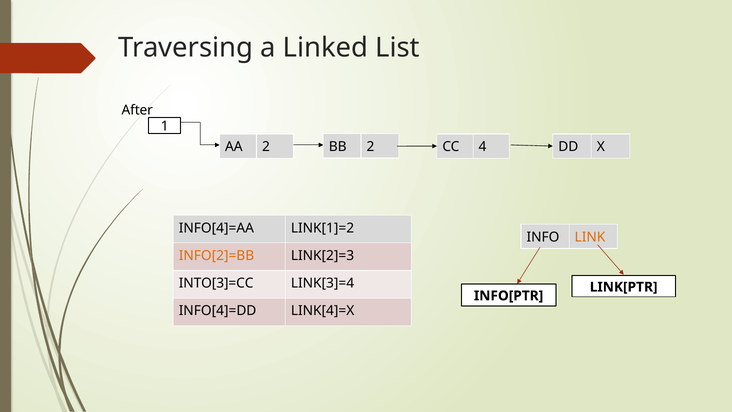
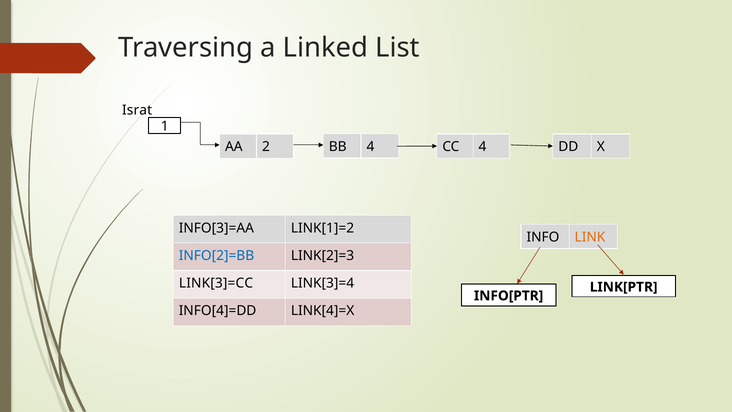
After: After -> Israt (137, 110)
BB 2: 2 -> 4 (370, 147)
INFO[4]=AA: INFO[4]=AA -> INFO[3]=AA (216, 228)
INFO[2]=BB colour: orange -> blue (216, 256)
INTO[3]=CC: INTO[3]=CC -> LINK[3]=CC (216, 283)
